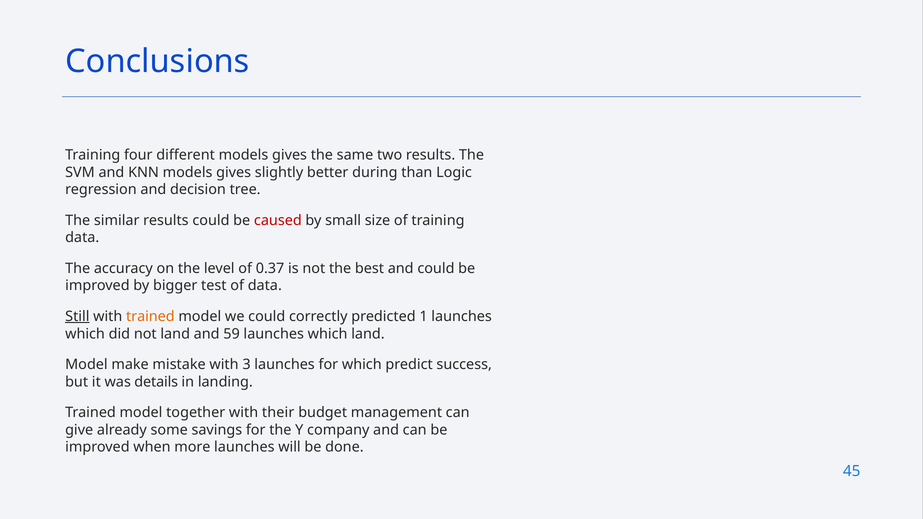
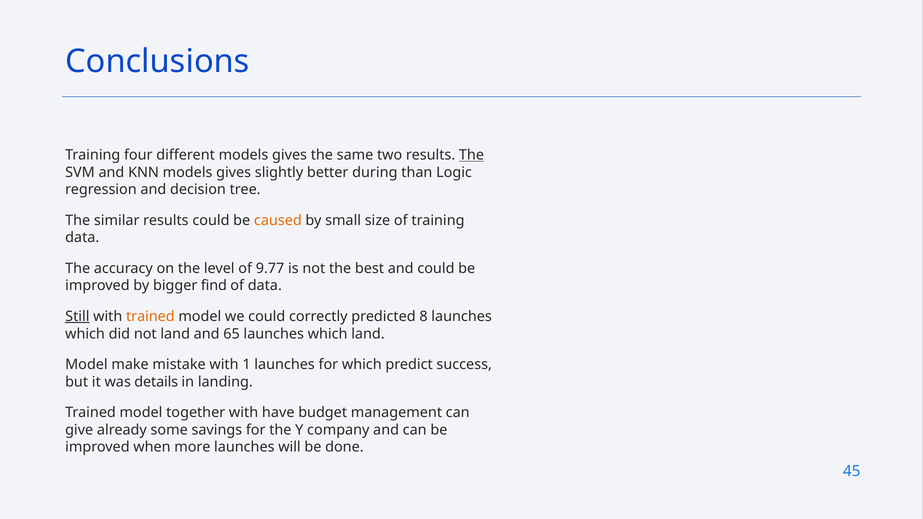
The underline: none -> present (472, 155)
caused colour: red -> orange (278, 220)
0.37: 0.37 -> 9.77 (270, 269)
test: test -> find (214, 286)
1: 1 -> 8 (424, 317)
59: 59 -> 65 (232, 334)
3: 3 -> 1 (247, 365)
their: their -> have (278, 413)
